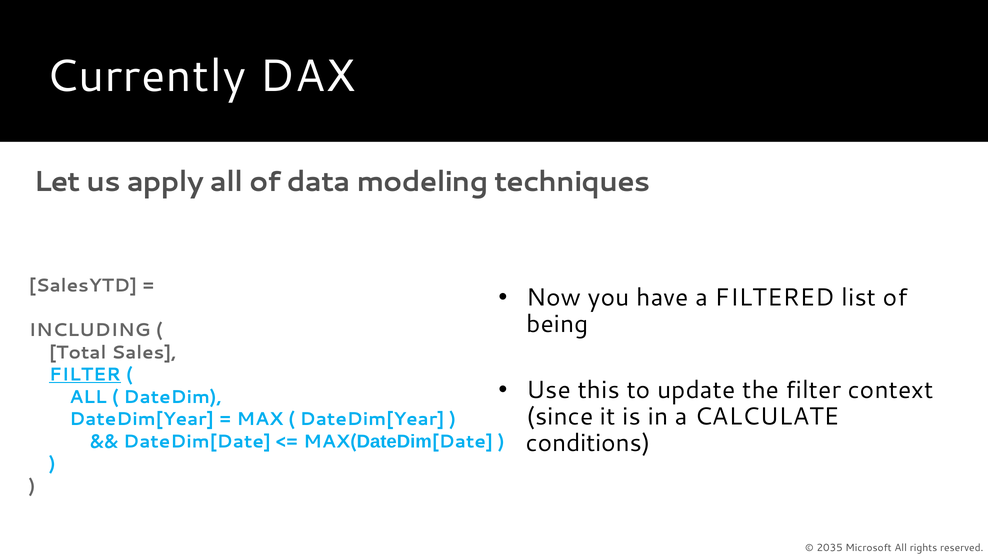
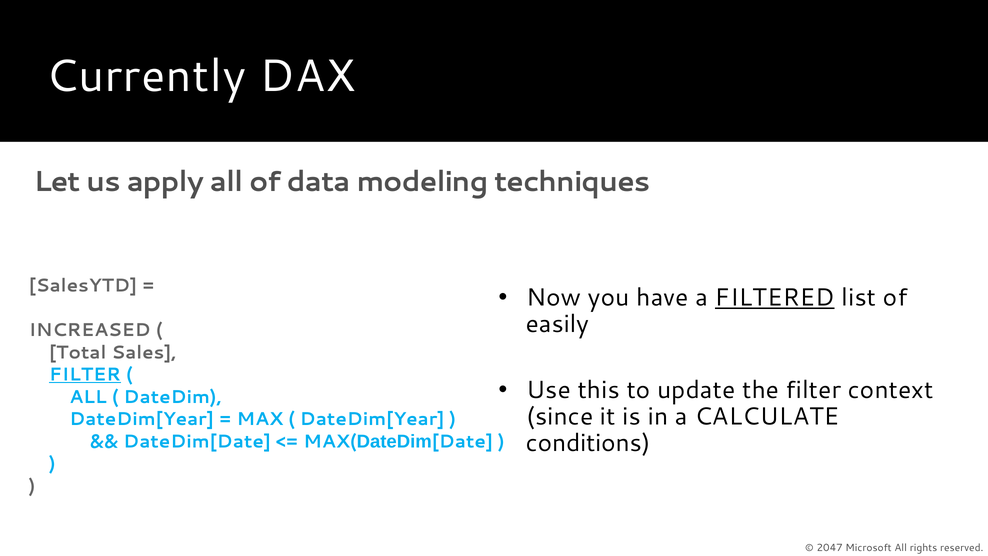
FILTERED underline: none -> present (775, 297)
being: being -> easily (557, 324)
INCLUDING: INCLUDING -> INCREASED (90, 330)
2035: 2035 -> 2047 (830, 547)
